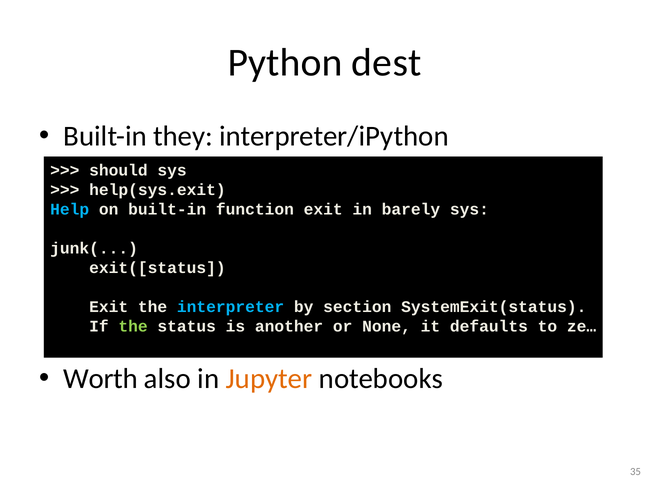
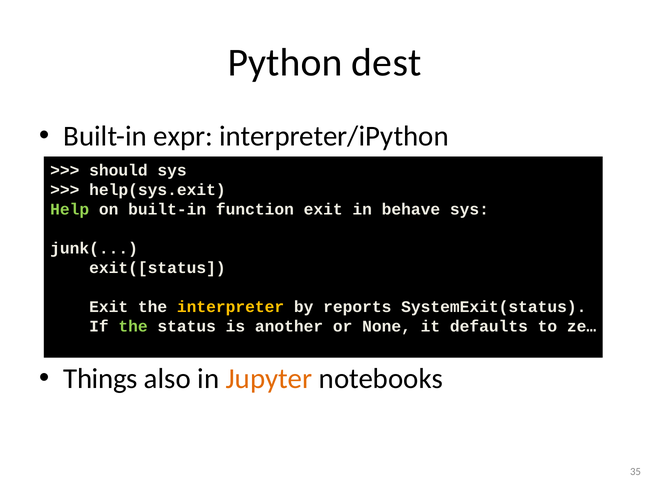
they: they -> expr (183, 136)
Help colour: light blue -> light green (70, 210)
barely: barely -> behave (411, 210)
interpreter colour: light blue -> yellow (231, 307)
section: section -> reports (357, 307)
Worth: Worth -> Things (101, 379)
